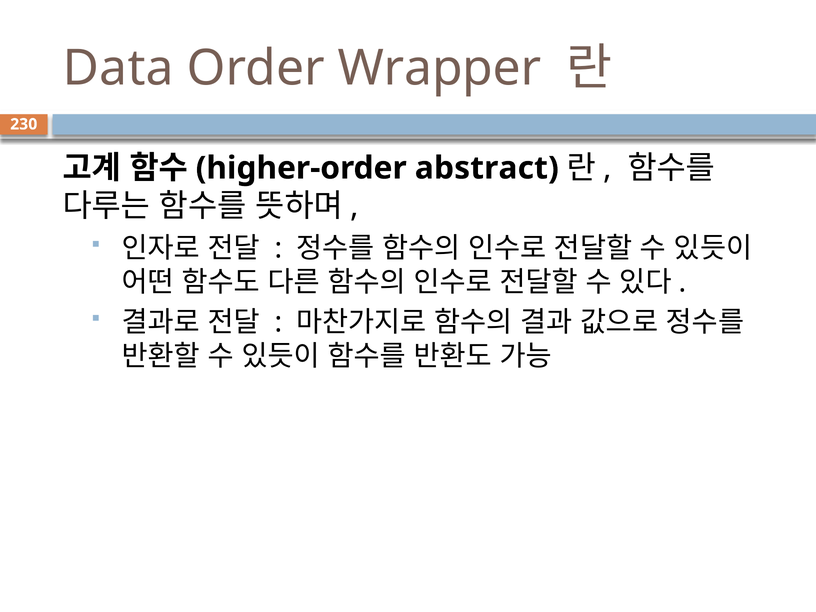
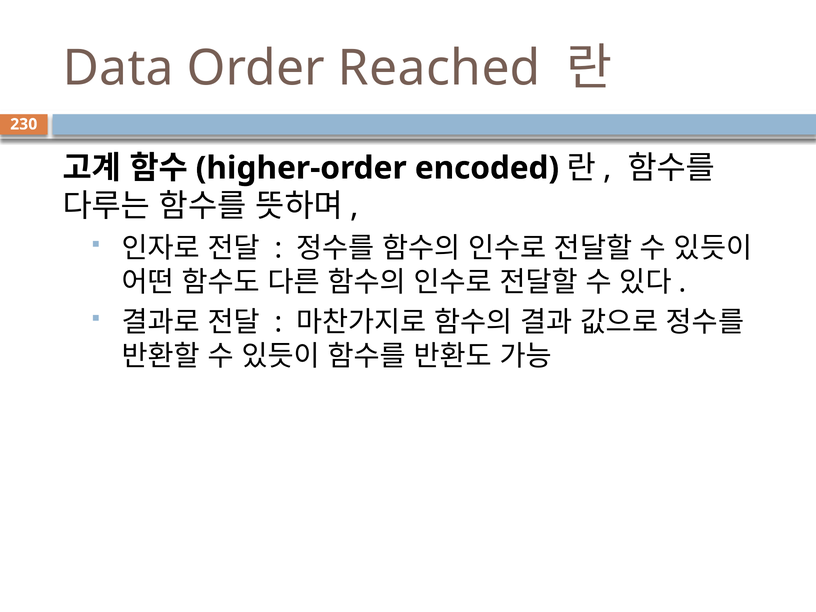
Wrapper: Wrapper -> Reached (439, 68)
abstract: abstract -> encoded (487, 168)
